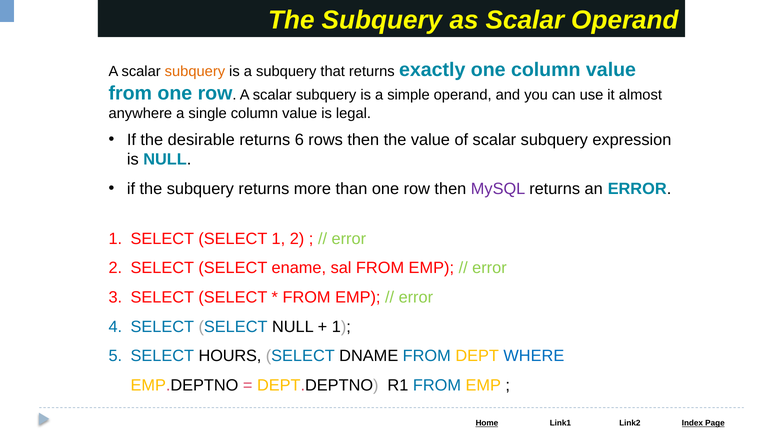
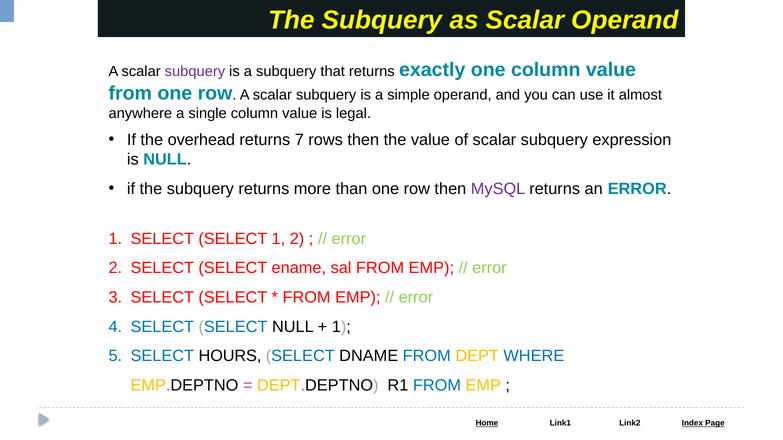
subquery colour: orange -> purple (195, 71)
desirable: desirable -> overhead (201, 140)
6: 6 -> 7 (299, 140)
